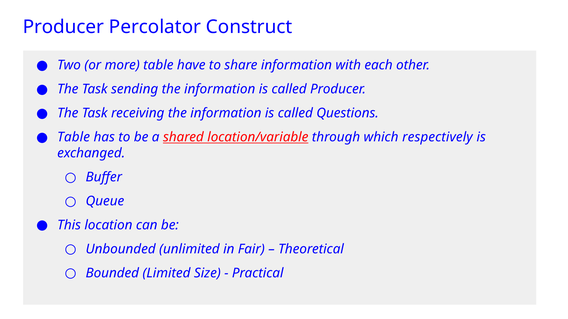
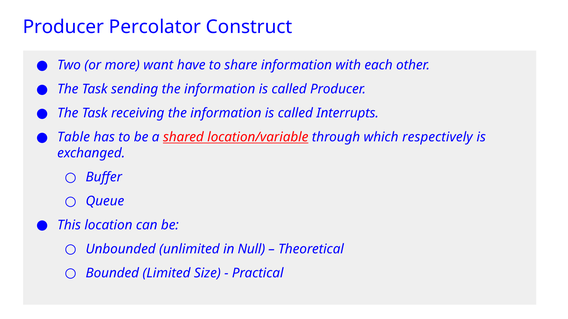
more table: table -> want (158, 65)
Questions: Questions -> Interrupts (348, 113)
Fair: Fair -> Null (251, 249)
